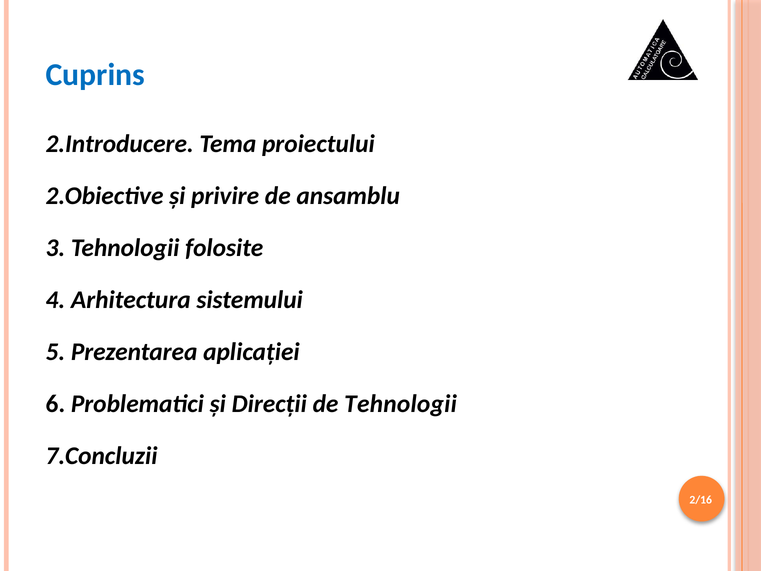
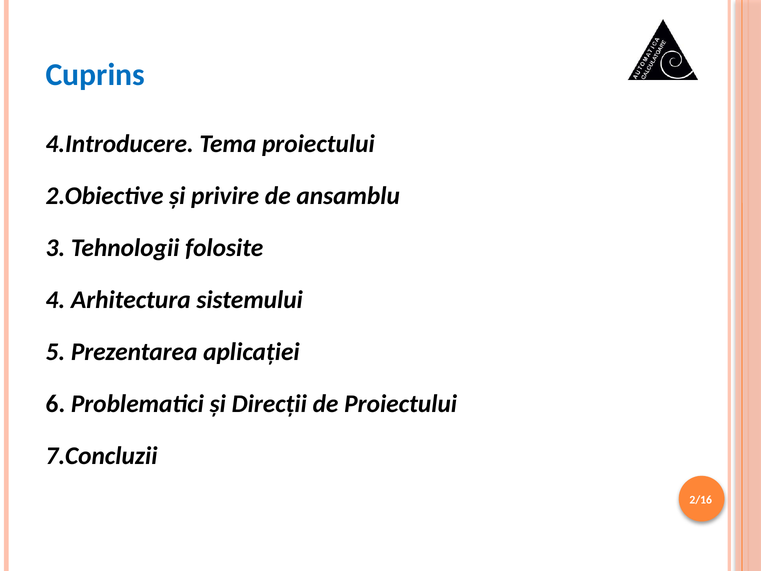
2.Introducere: 2.Introducere -> 4.Introducere (120, 144)
de Tehnologii: Tehnologii -> Proiectului (401, 404)
